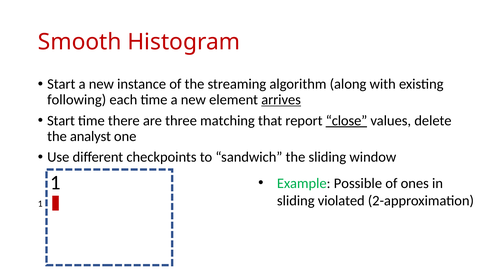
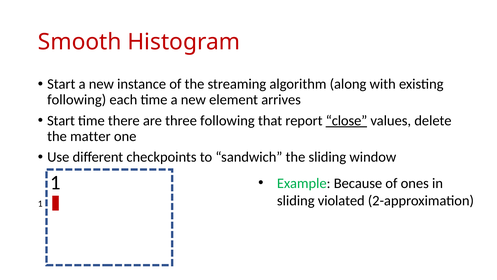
arrives underline: present -> none (281, 100)
three matching: matching -> following (227, 120)
analyst: analyst -> matter (90, 136)
Possible: Possible -> Because (358, 183)
